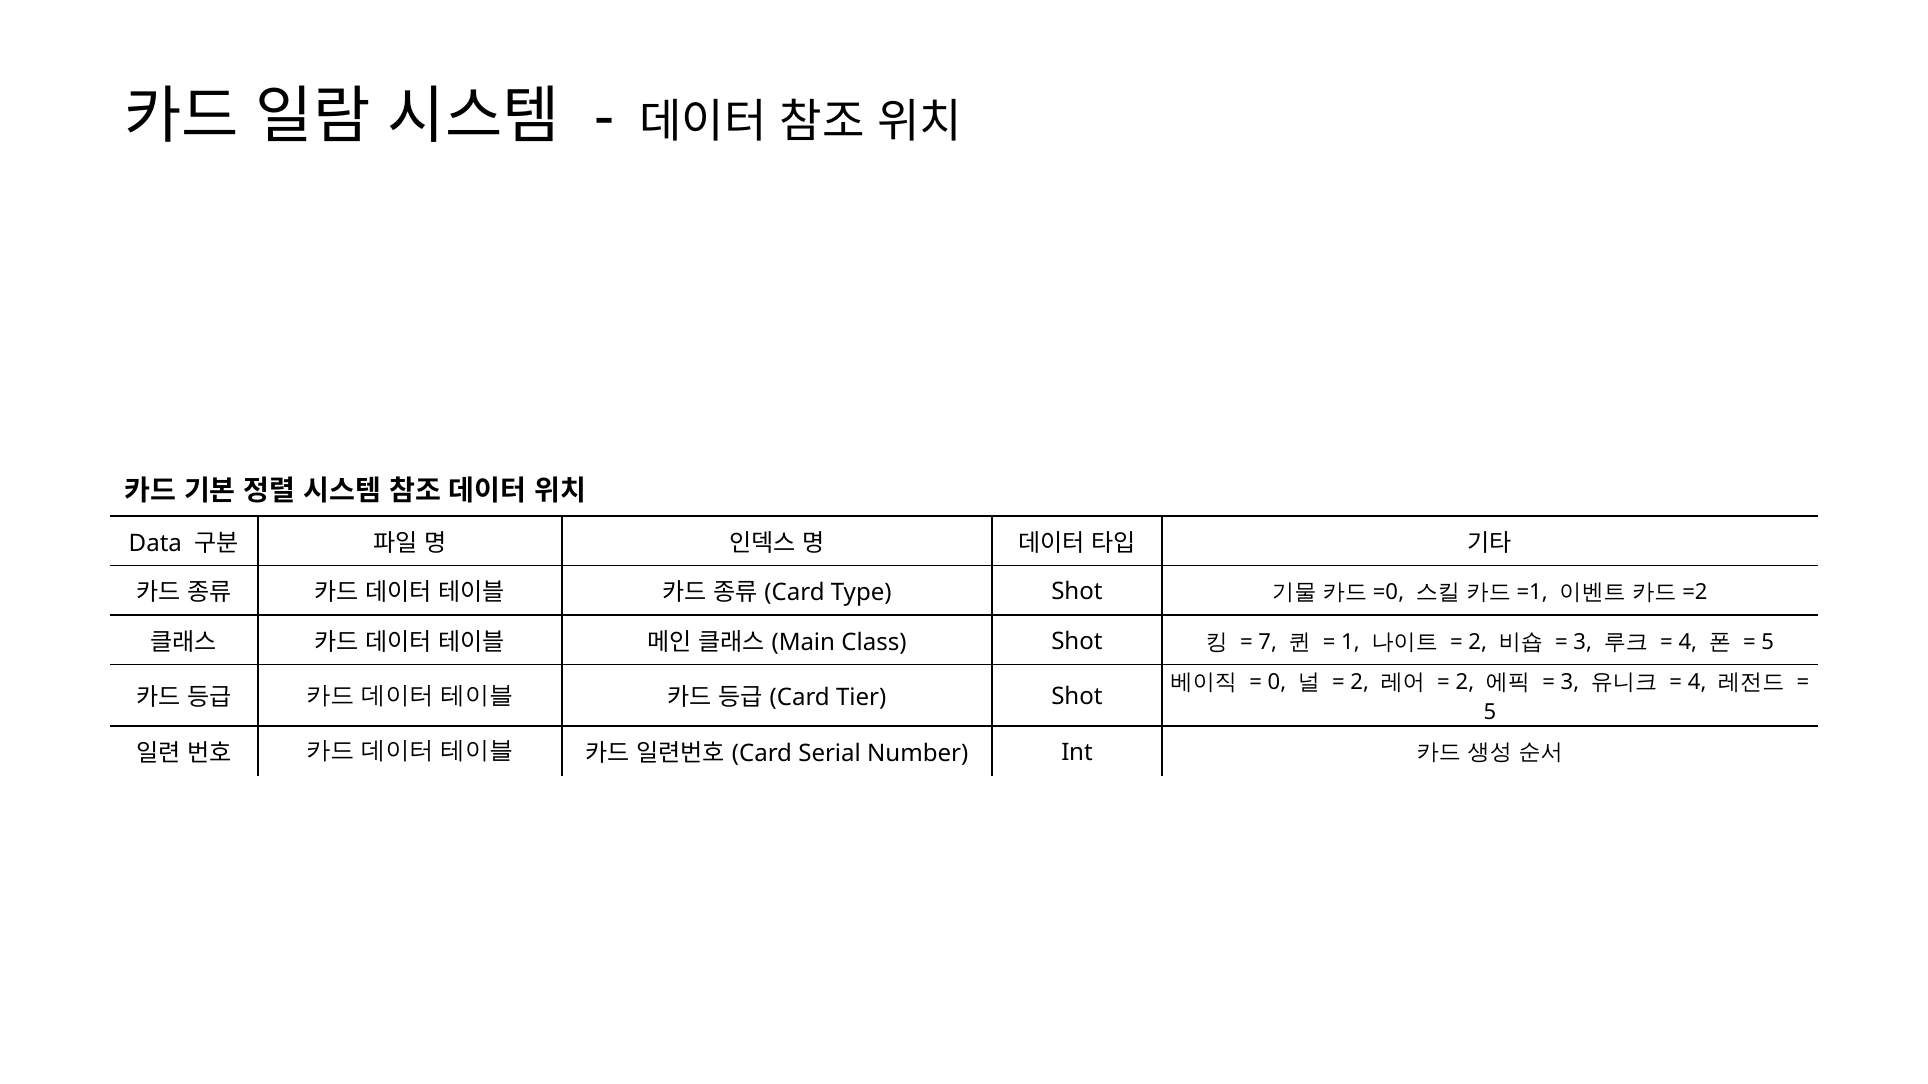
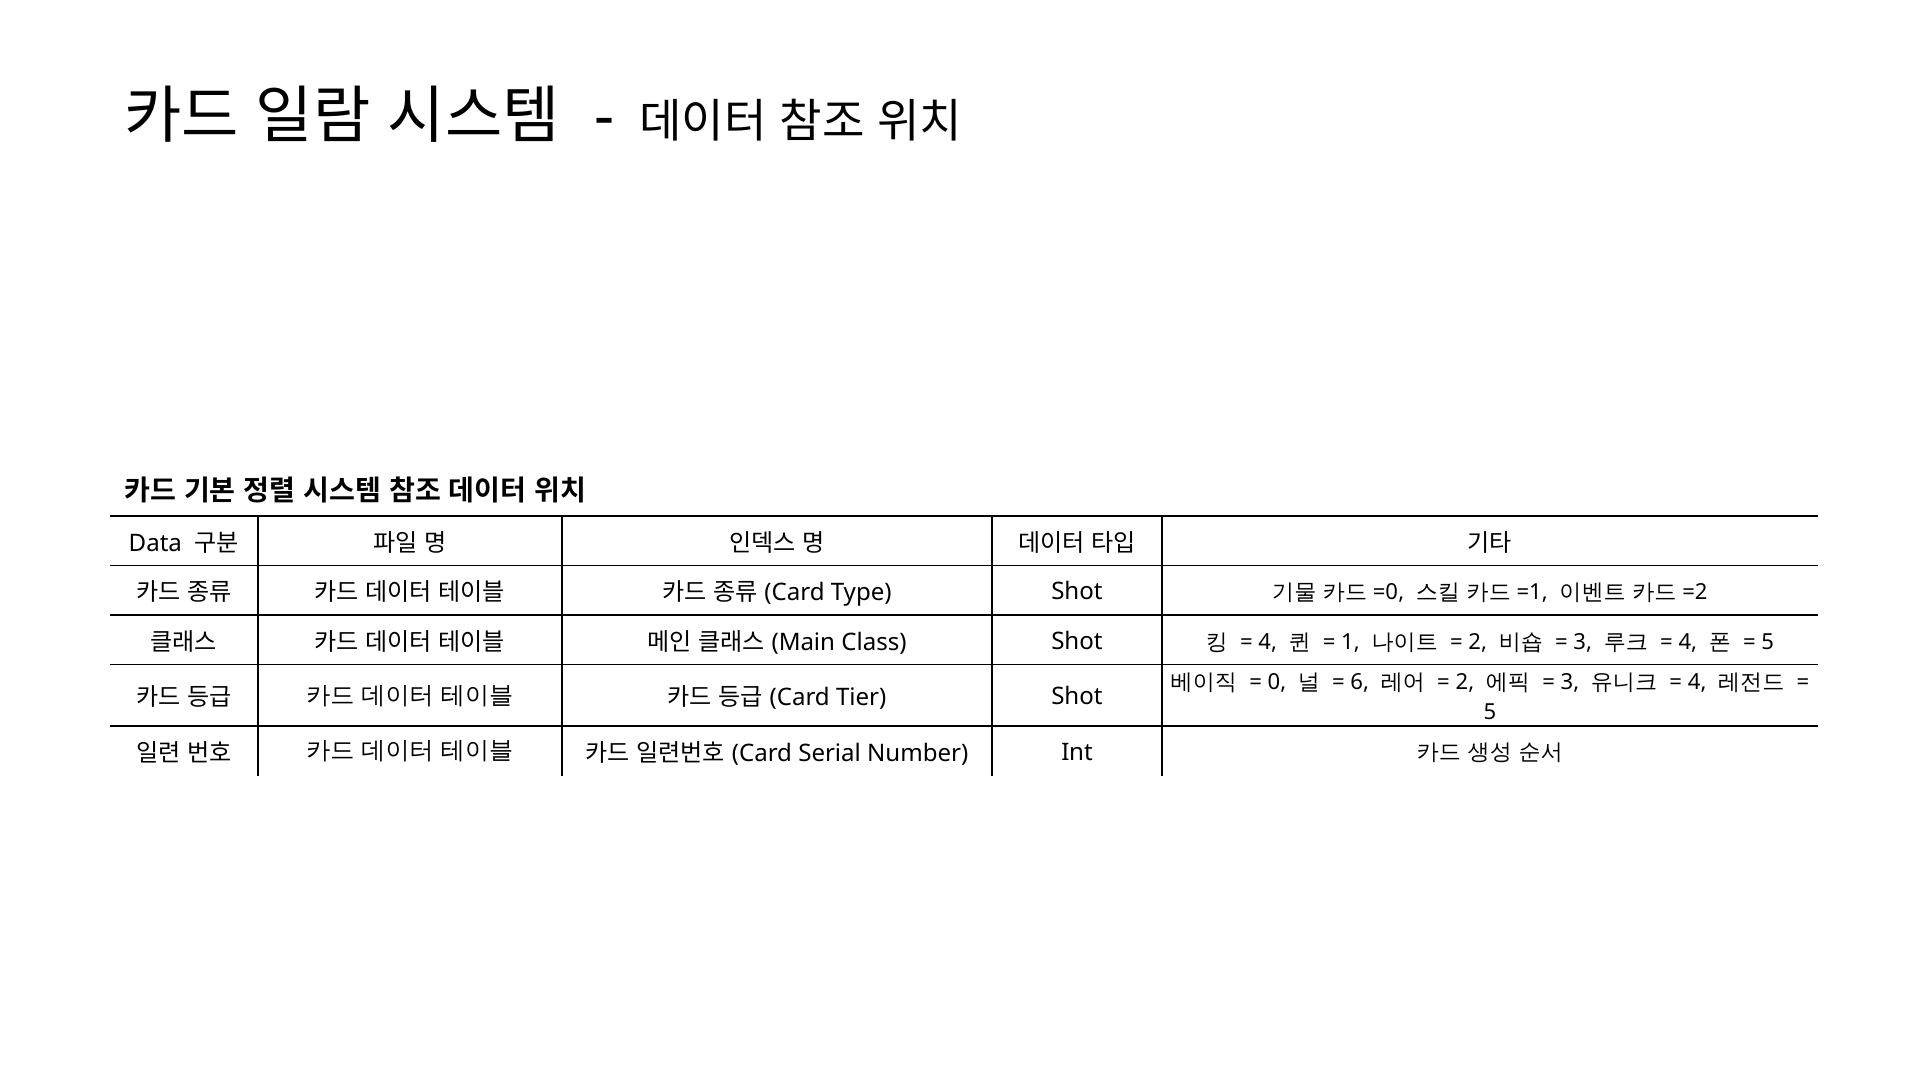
7: 7 -> 4 (1268, 642)
2: 2 -> 6 (1360, 683)
